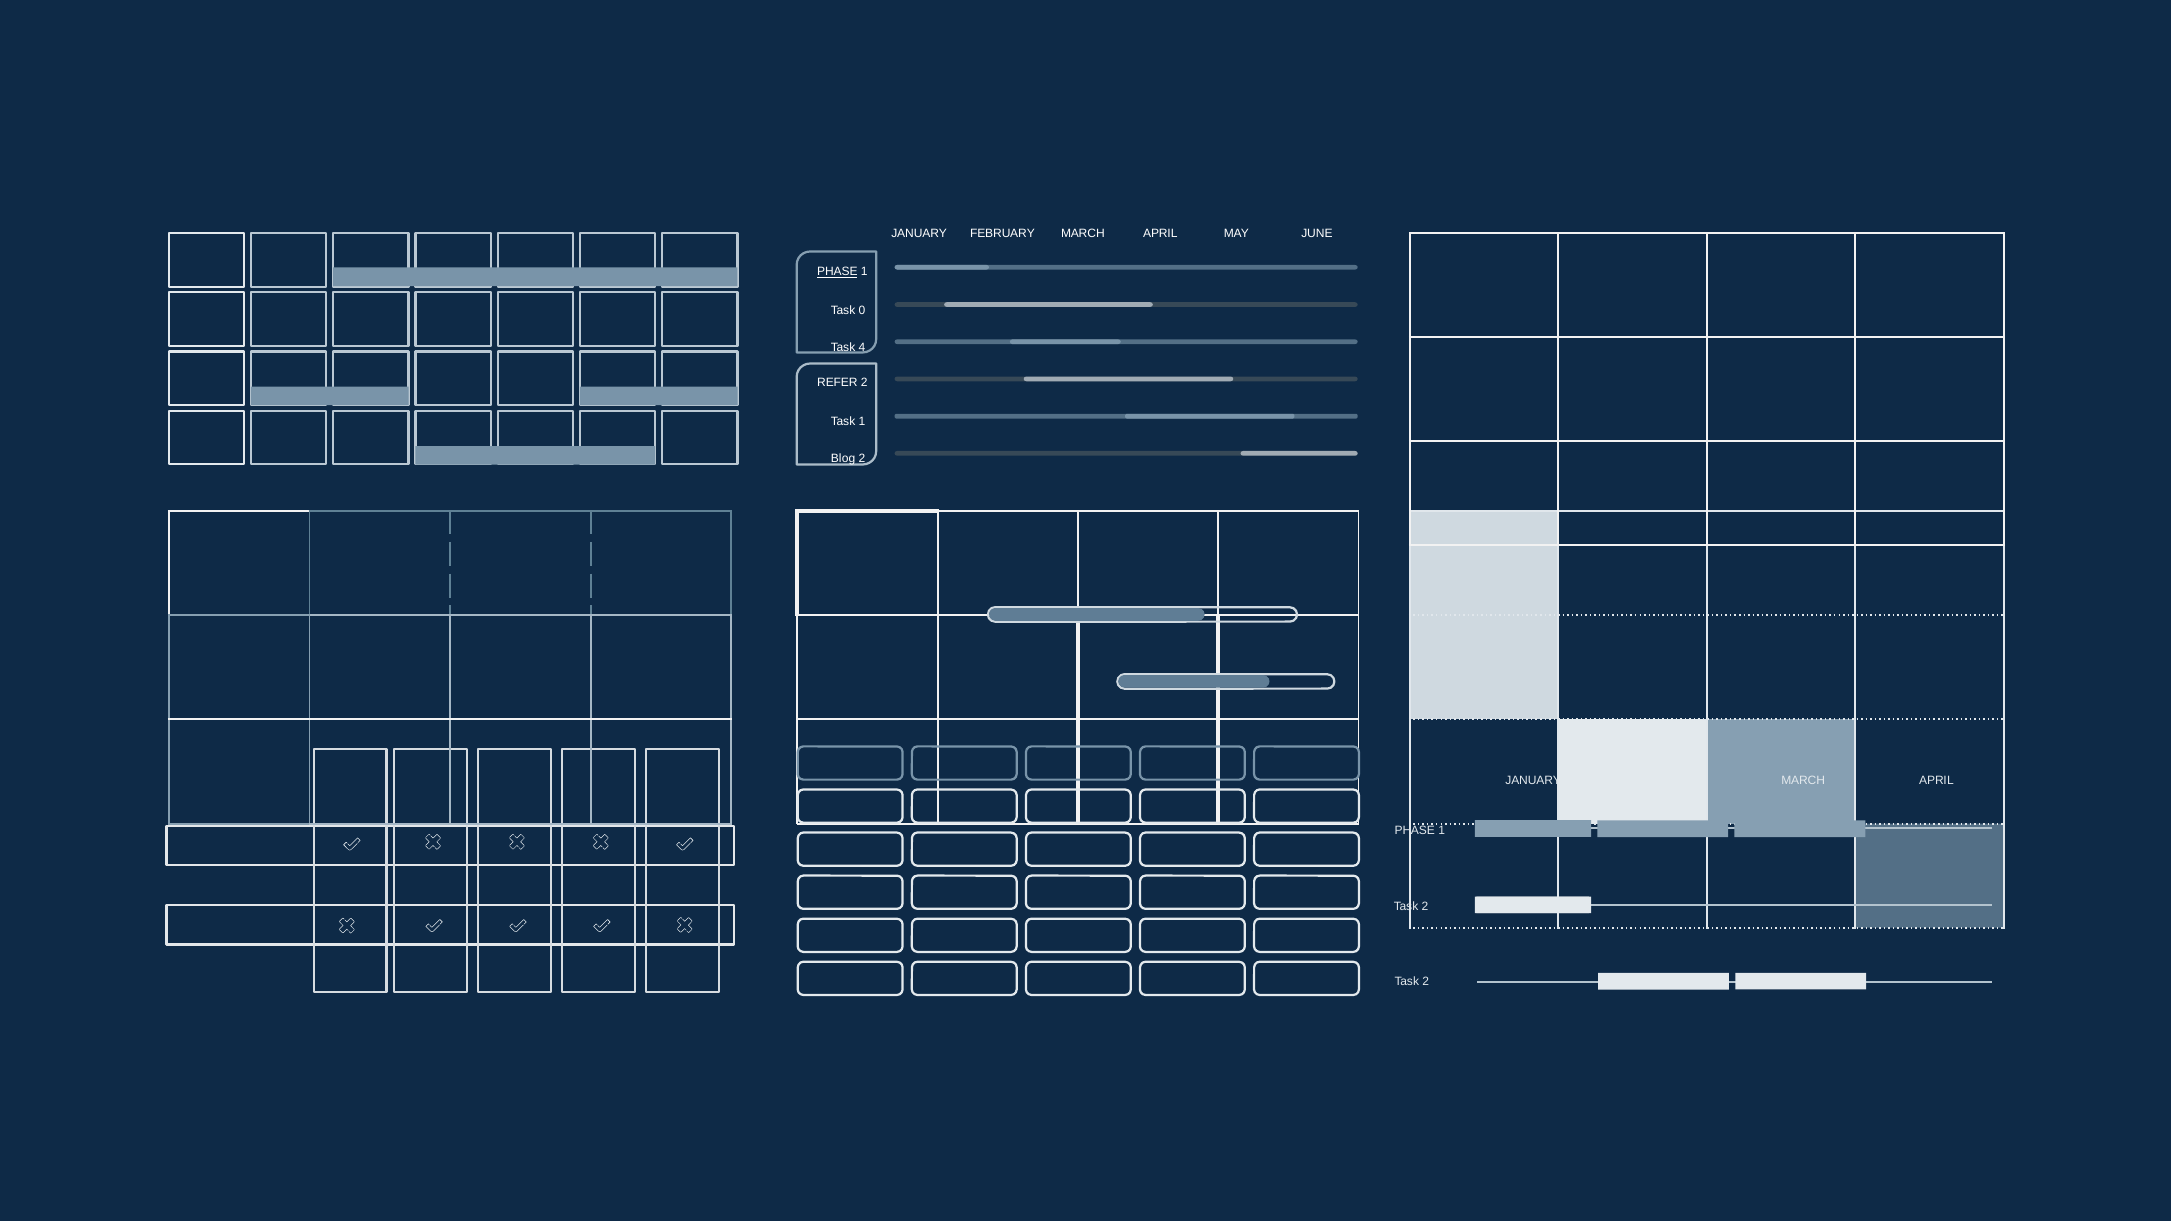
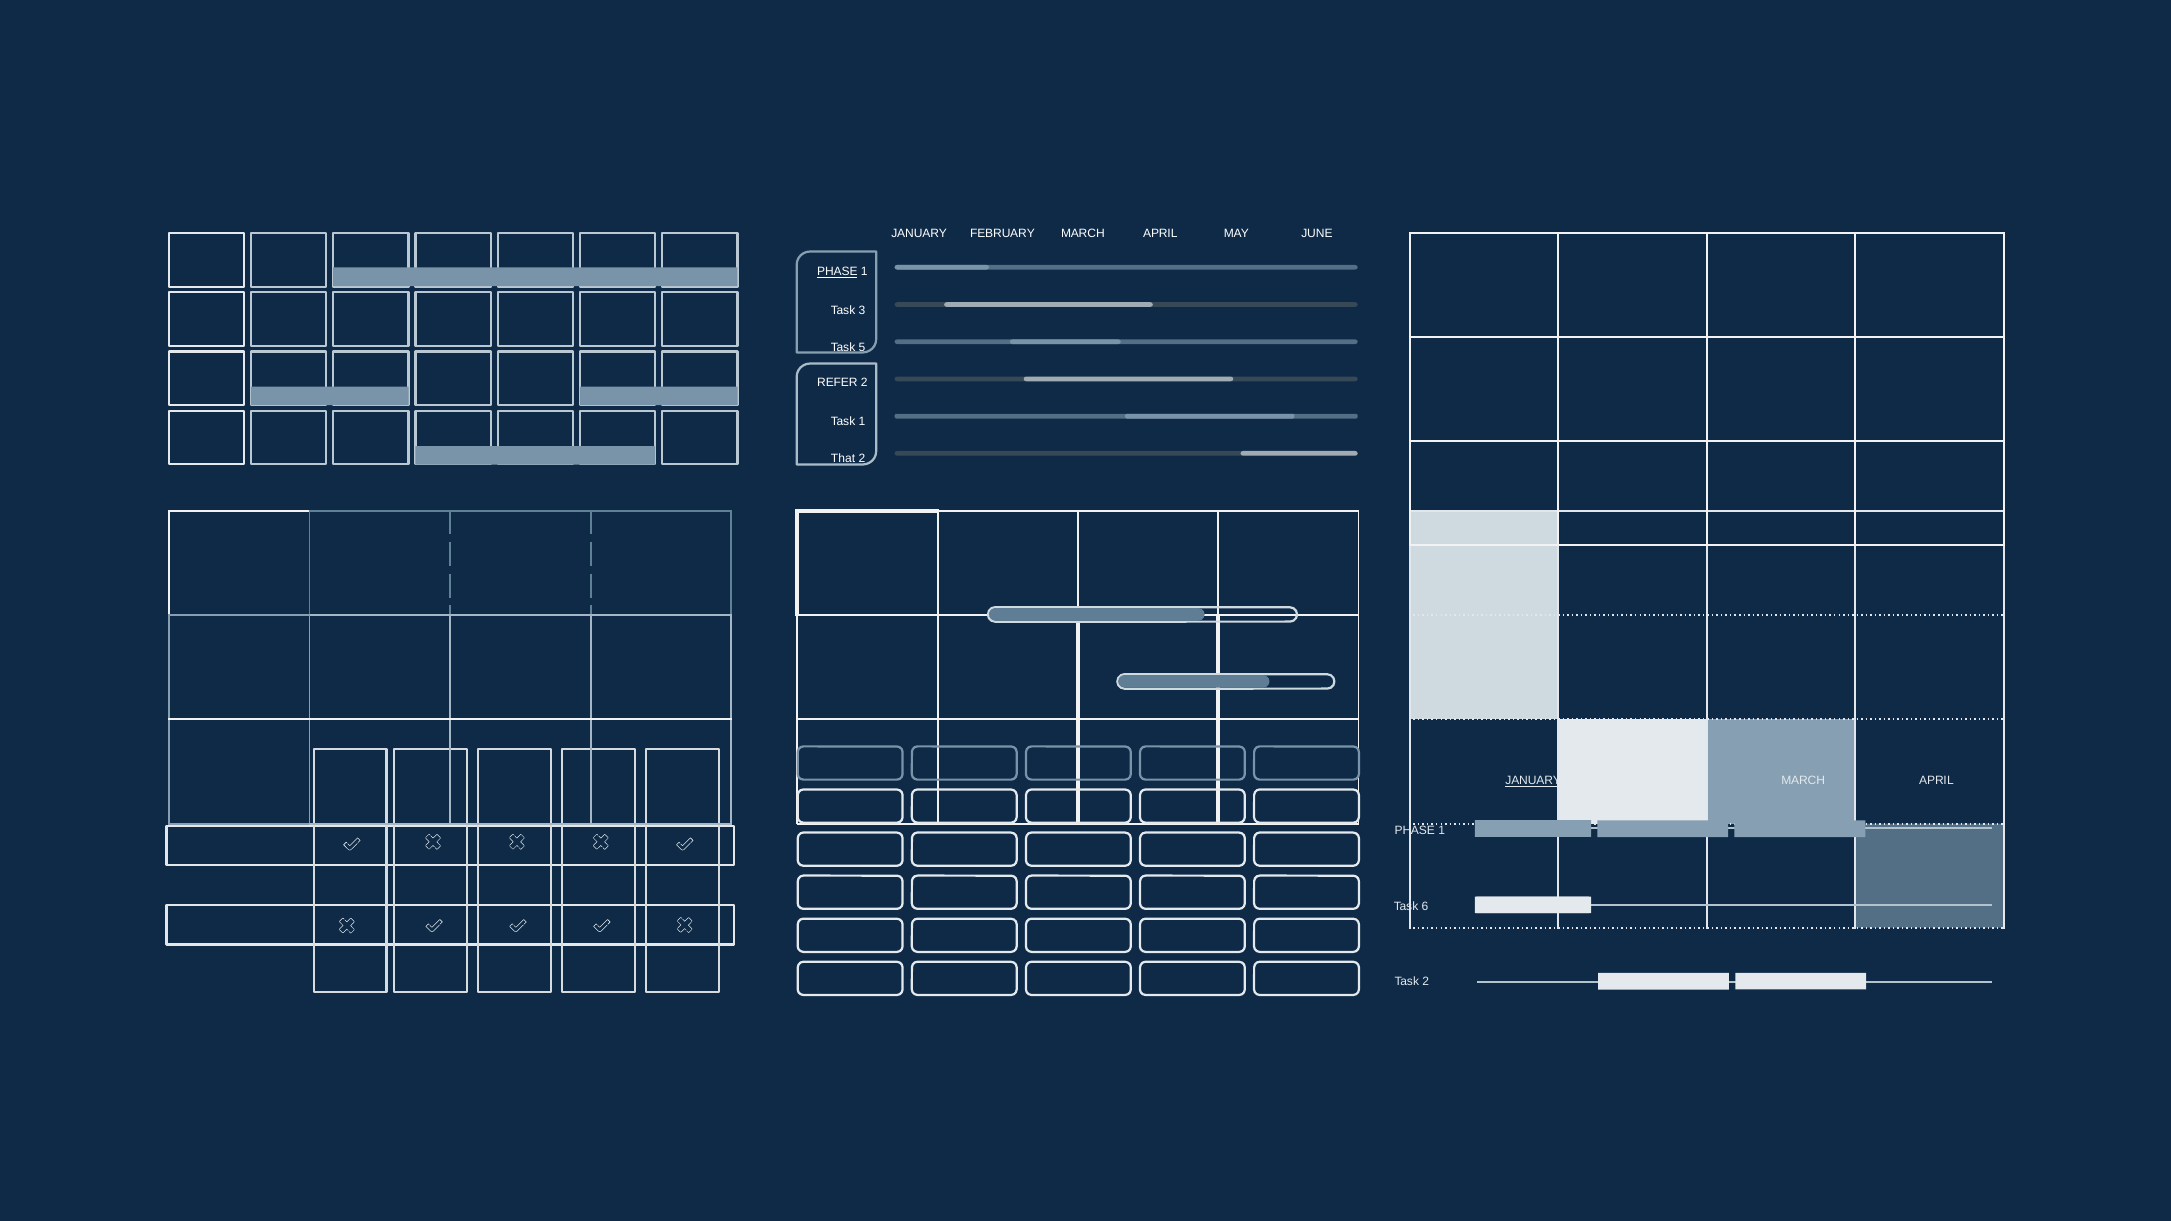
0: 0 -> 3 (862, 310)
4: 4 -> 5 (862, 347)
Blog: Blog -> That (843, 459)
JANUARY underline: none -> present (1533, 781)
2: 2 -> 6 (1425, 907)
